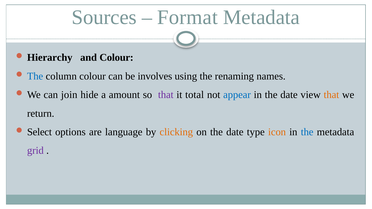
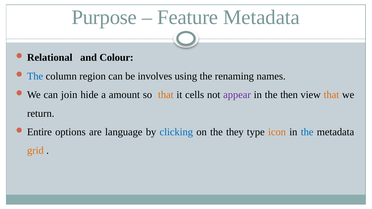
Sources: Sources -> Purpose (104, 17)
Format: Format -> Feature (188, 17)
Hierarchy: Hierarchy -> Relational (50, 58)
column colour: colour -> region (93, 76)
that colour: purple -> orange (166, 95)
total: total -> cells (195, 95)
appear colour: blue -> purple (237, 95)
in the date: date -> then (289, 95)
Select: Select -> Entire (39, 132)
clicking colour: orange -> blue (176, 132)
on the date: date -> they (235, 132)
grid colour: purple -> orange (35, 151)
